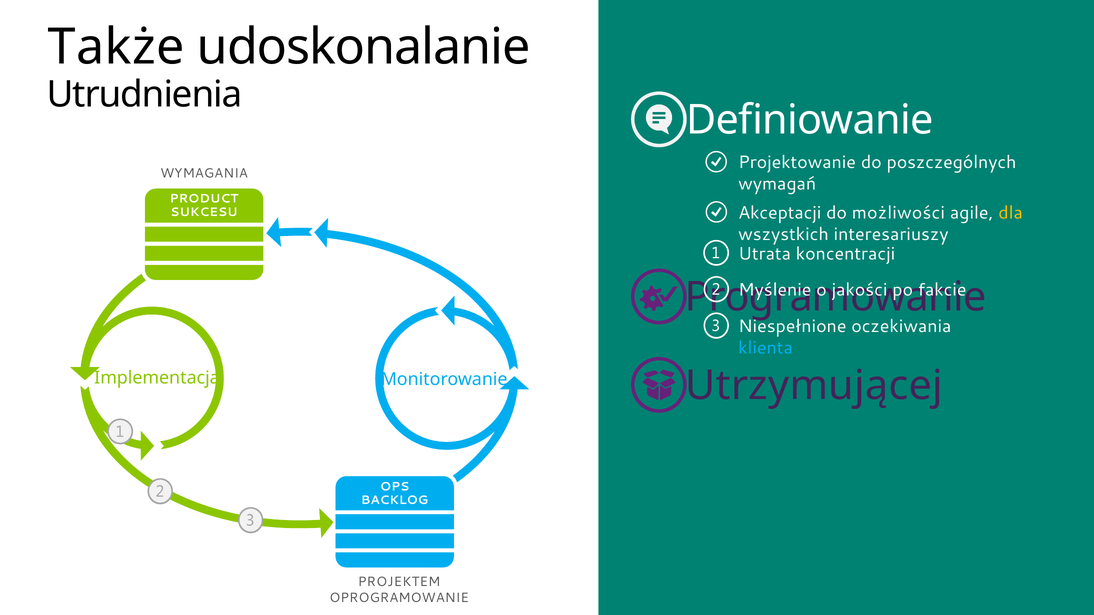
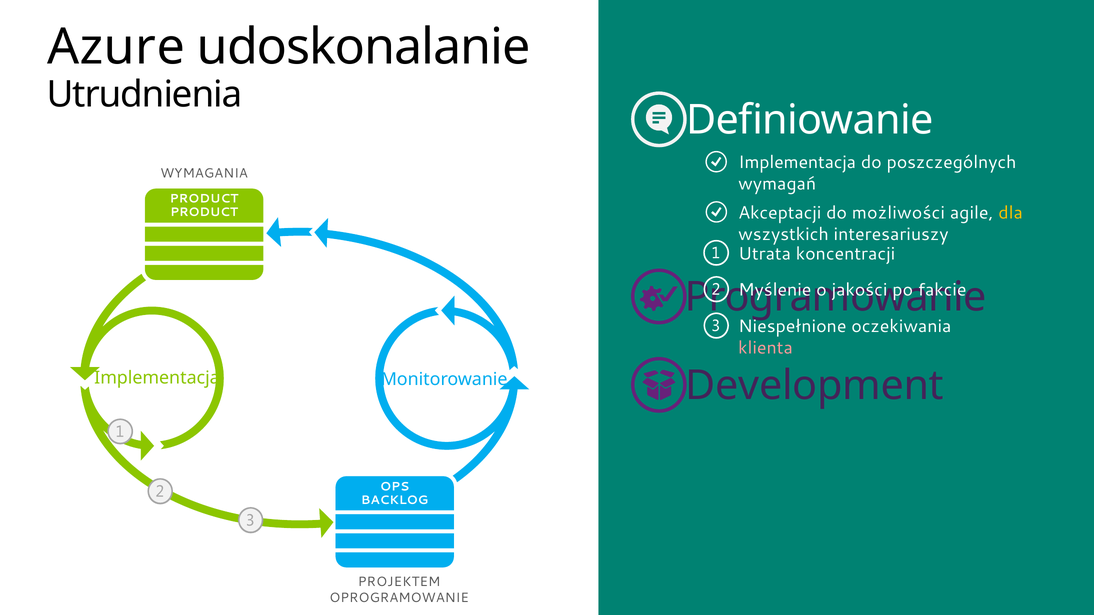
Także: Także -> Azure (116, 47)
Projektowanie: Projektowanie -> Implementacja (797, 163)
SUKCESU: SUKCESU -> PRODUCT (204, 212)
klienta colour: light blue -> pink (766, 348)
Utrzymującej: Utrzymującej -> Development (815, 386)
